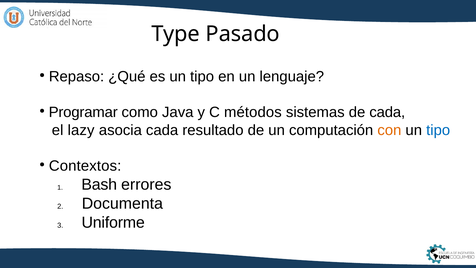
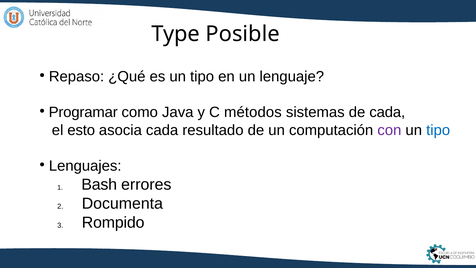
Pasado: Pasado -> Posible (243, 34)
lazy: lazy -> esto (81, 130)
con colour: orange -> purple (389, 130)
Contextos: Contextos -> Lenguajes (85, 166)
Uniforme: Uniforme -> Rompido (113, 222)
